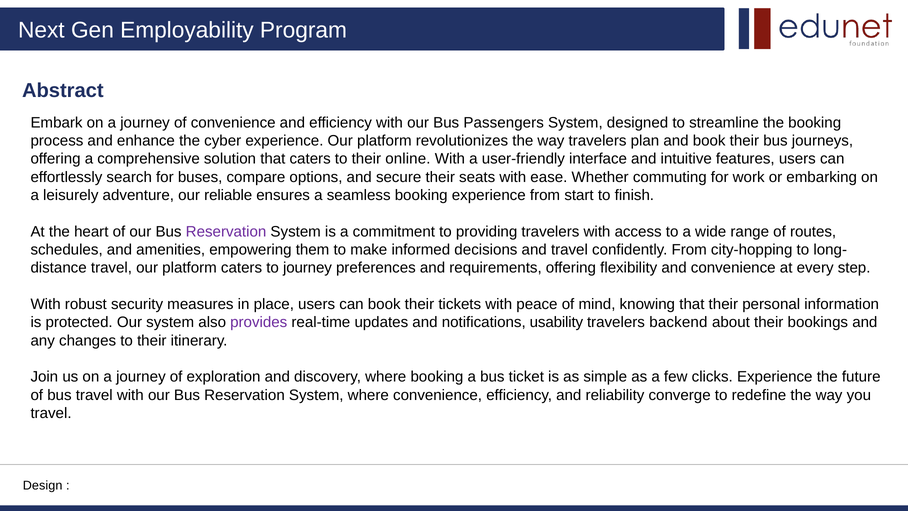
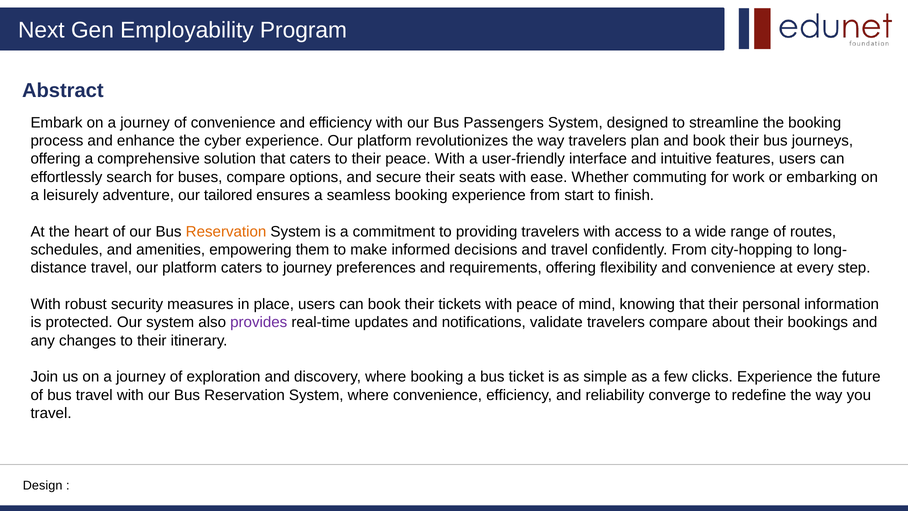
their online: online -> peace (408, 159)
reliable: reliable -> tailored (228, 195)
Reservation colour: purple -> orange (226, 231)
usability: usability -> validate (556, 322)
travelers backend: backend -> compare (678, 322)
